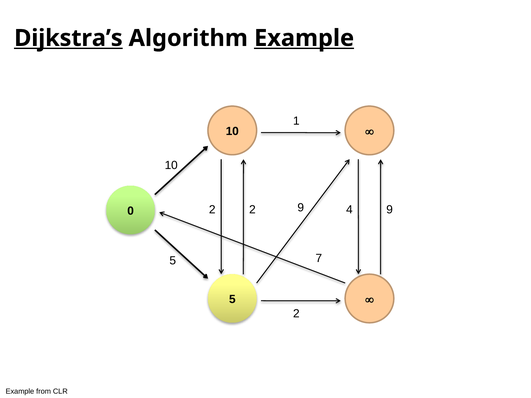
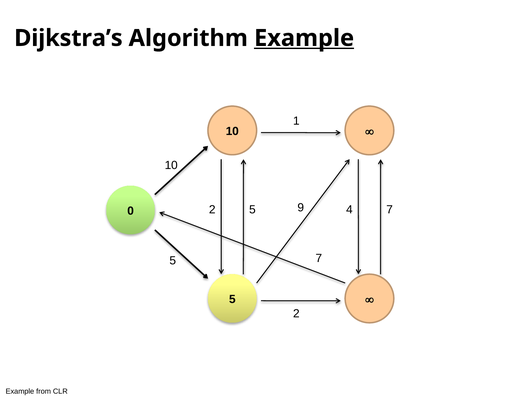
Dijkstra’s underline: present -> none (68, 38)
2: 2 -> 5 (252, 210)
4 9: 9 -> 7 (390, 210)
